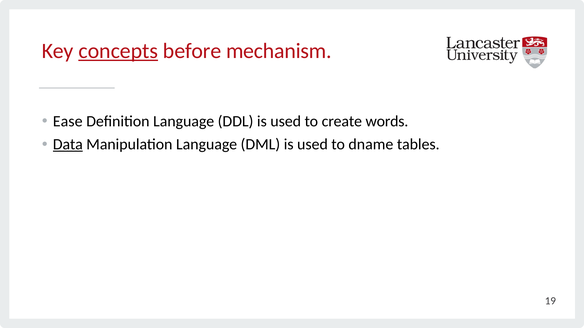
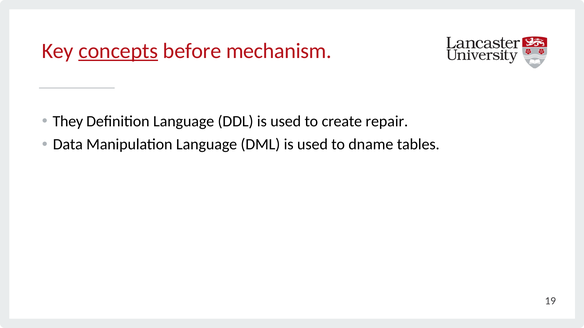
Ease: Ease -> They (68, 121)
words: words -> repair (387, 121)
Data underline: present -> none (68, 145)
